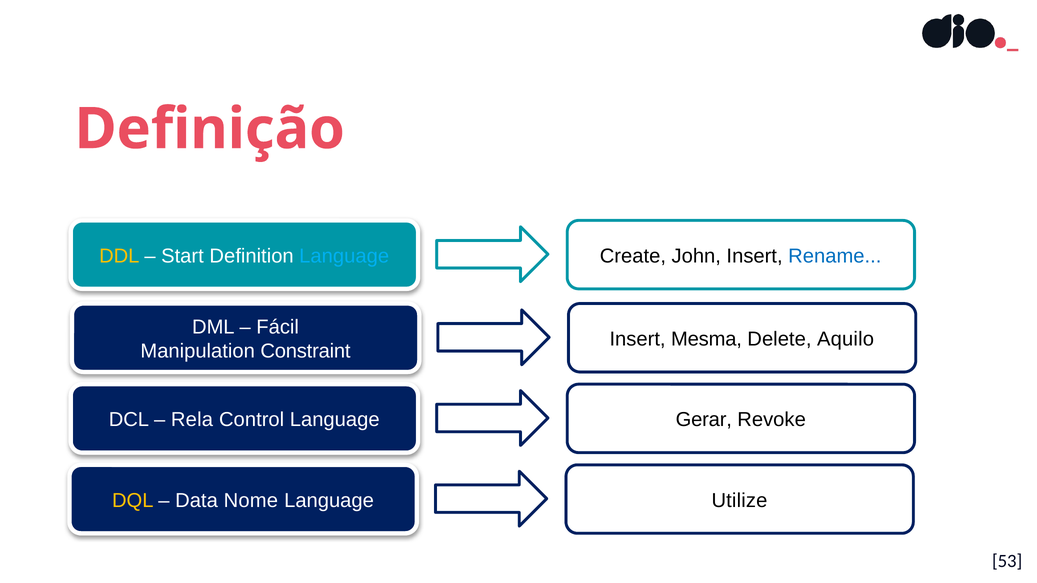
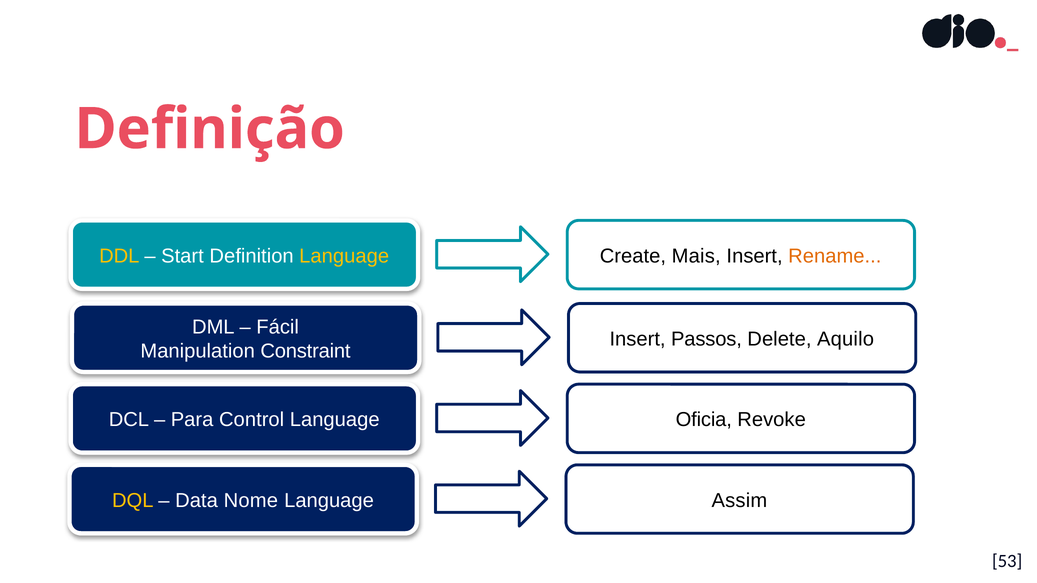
Language colour: light blue -> yellow (344, 256)
John: John -> Mais (696, 256)
Rename colour: blue -> orange (835, 256)
Mesma: Mesma -> Passos (706, 339)
Rela: Rela -> Para (192, 420)
Gerar: Gerar -> Oficia (704, 420)
Utilize: Utilize -> Assim (739, 501)
